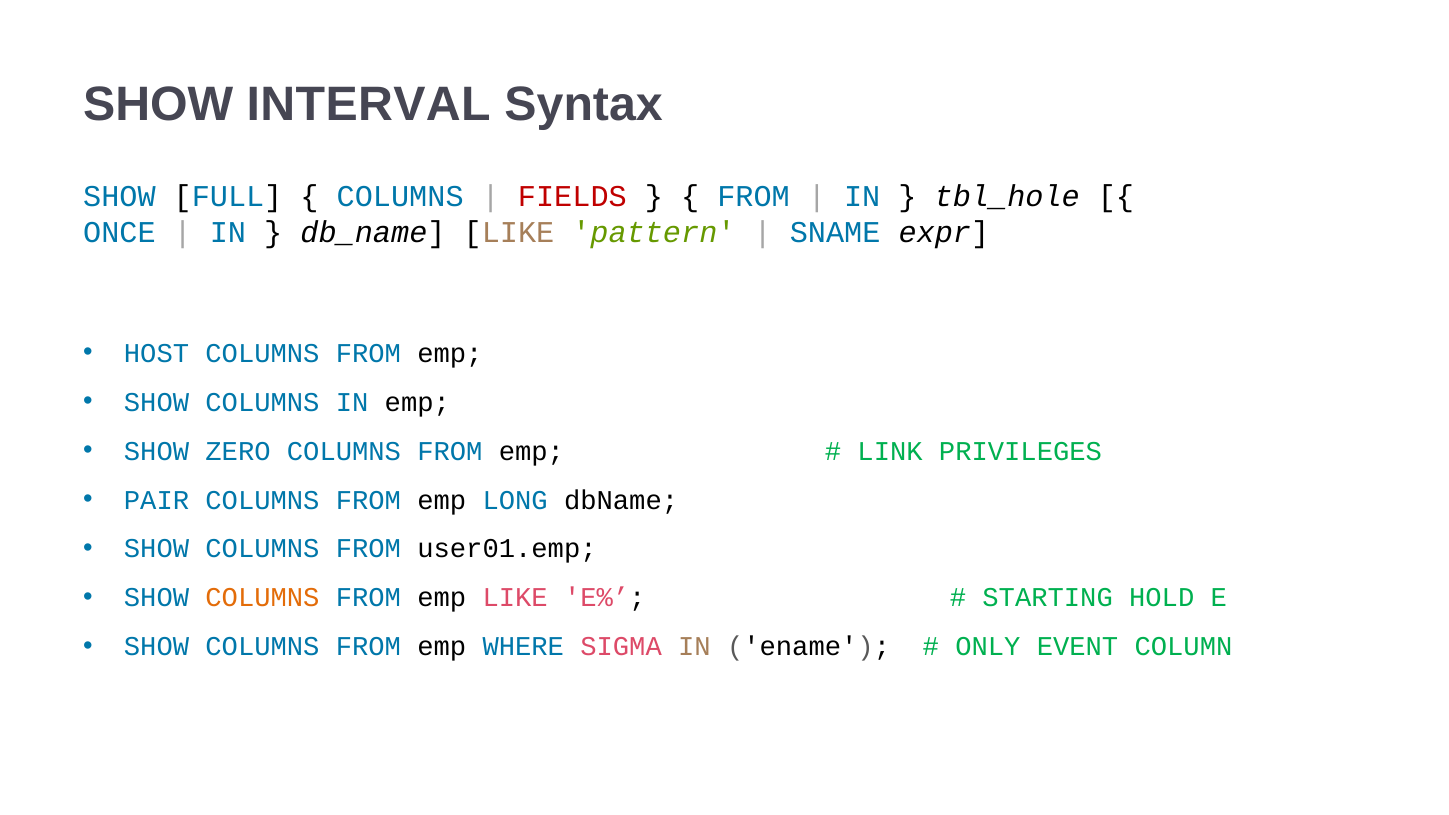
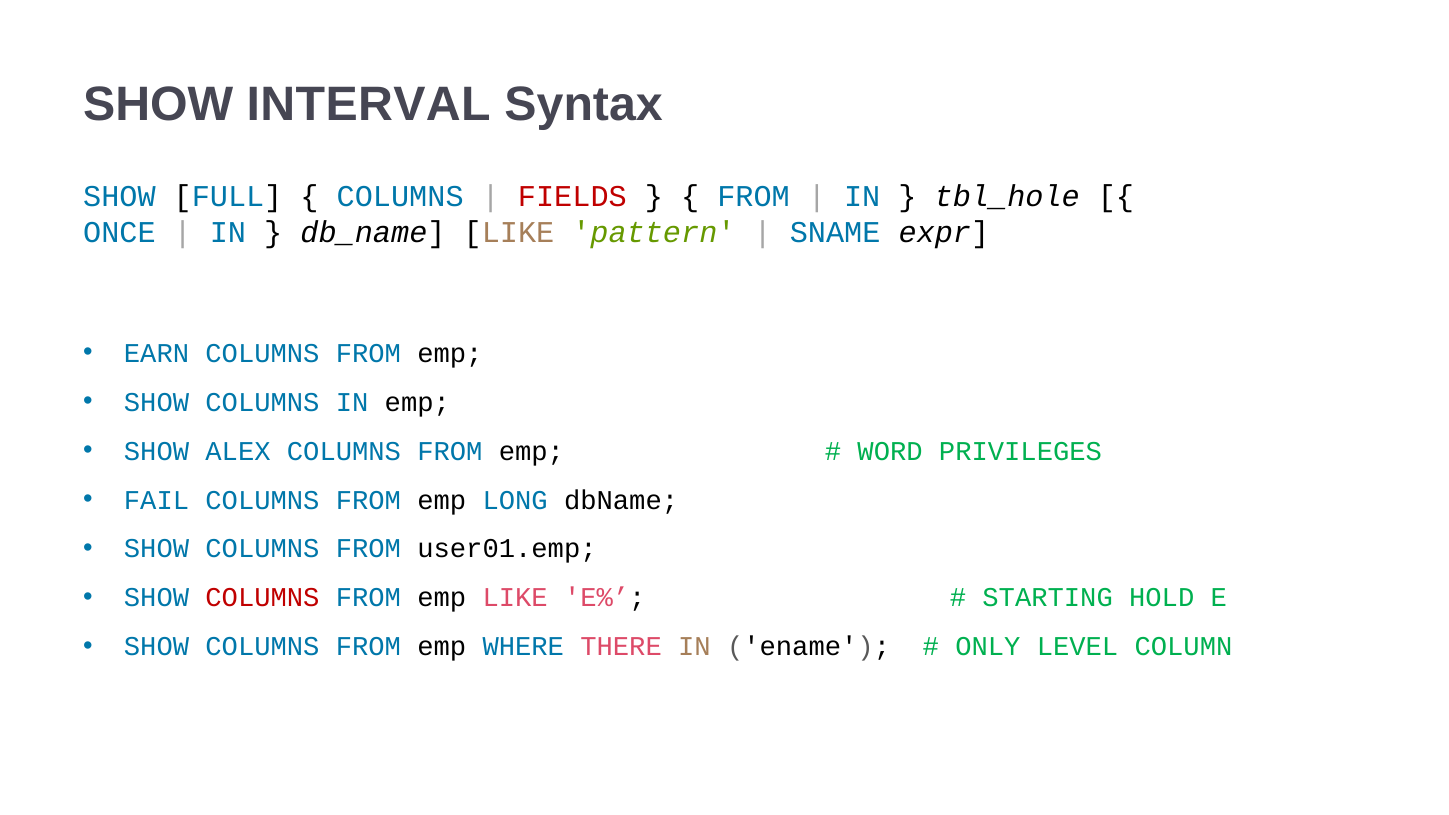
HOST: HOST -> EARN (157, 353)
ZERO: ZERO -> ALEX (238, 451)
LINK: LINK -> WORD (890, 451)
PAIR: PAIR -> FAIL (157, 500)
COLUMNS colour: orange -> red (262, 598)
SIGMA: SIGMA -> THERE (621, 647)
EVENT: EVENT -> LEVEL (1078, 647)
